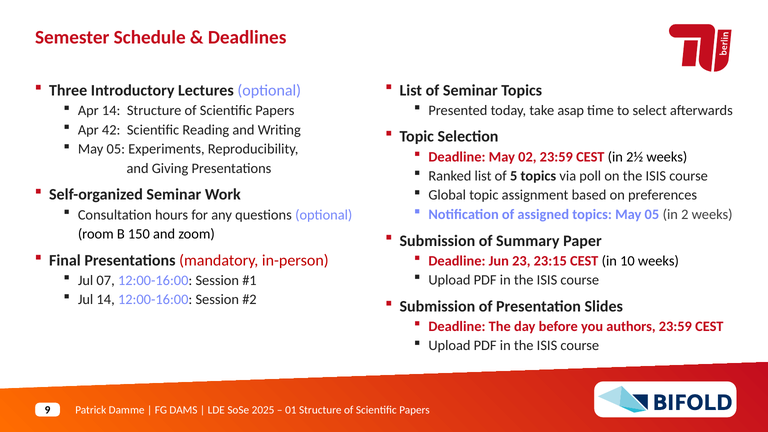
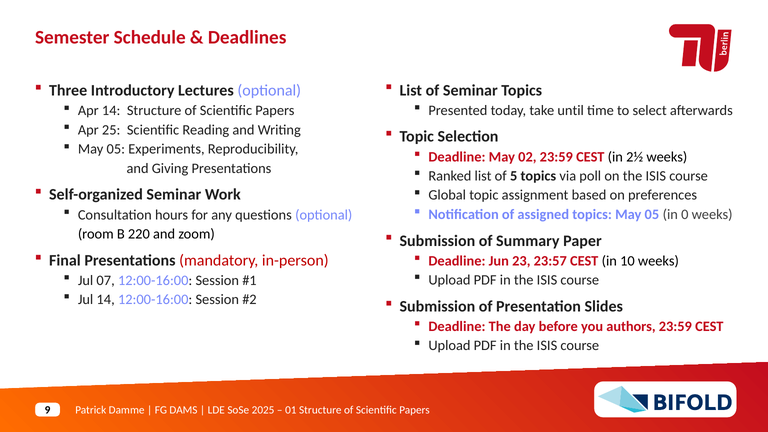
asap: asap -> until (571, 110)
42: 42 -> 25 (111, 130)
2: 2 -> 0 (685, 214)
150: 150 -> 220 (139, 234)
23:15: 23:15 -> 23:57 (550, 261)
